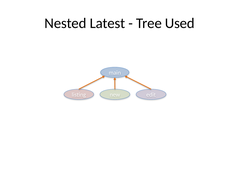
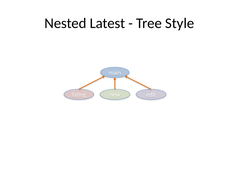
Used: Used -> Style (180, 23)
